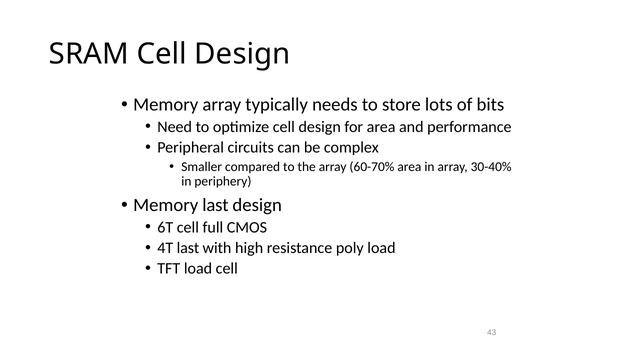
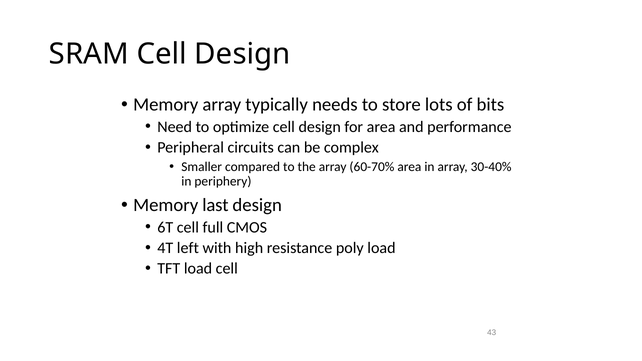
4T last: last -> left (188, 248)
